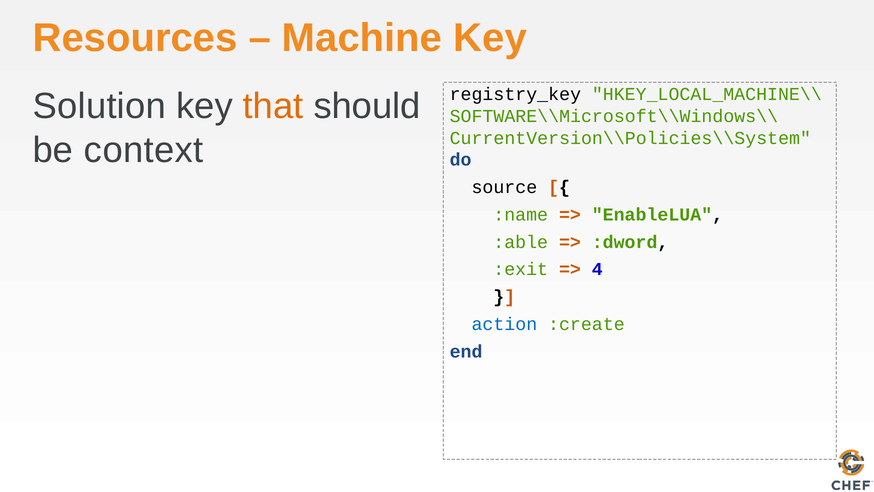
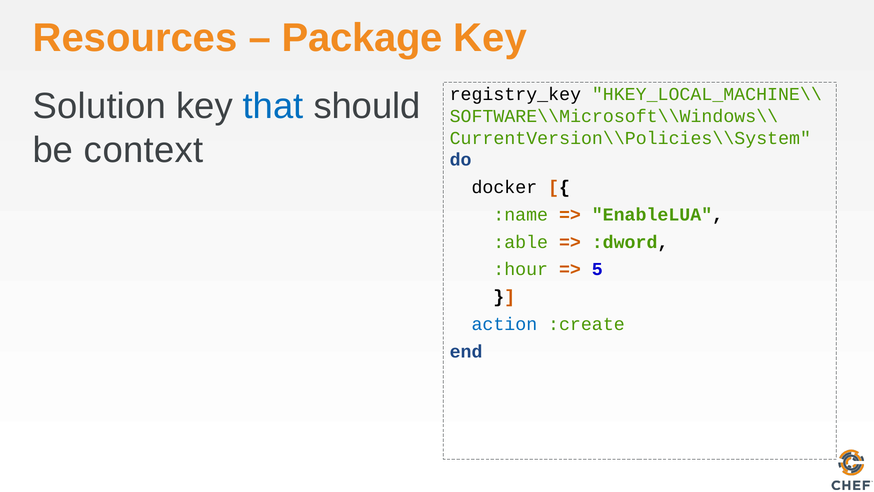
Machine: Machine -> Package (362, 38)
that colour: orange -> blue (273, 106)
source: source -> docker (504, 187)
:exit: :exit -> :hour (521, 269)
4: 4 -> 5 (597, 269)
